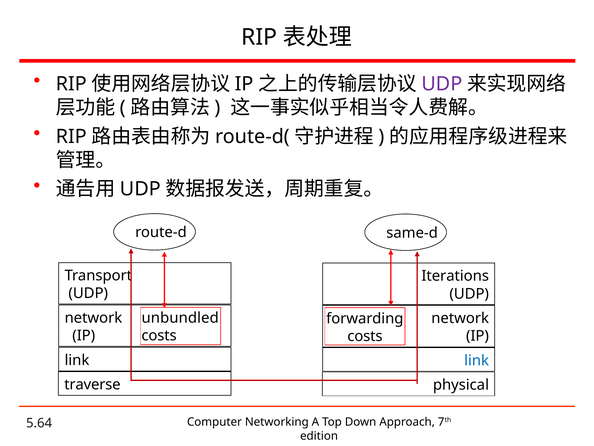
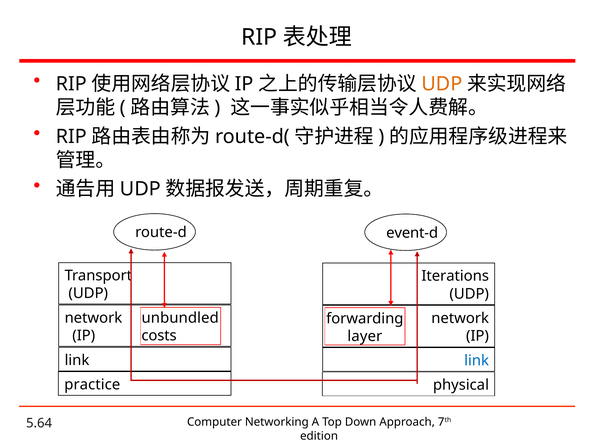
UDP colour: purple -> orange (442, 84)
same-d: same-d -> event-d (412, 233)
costs: costs -> layer (365, 336)
traverse: traverse -> practice (92, 384)
